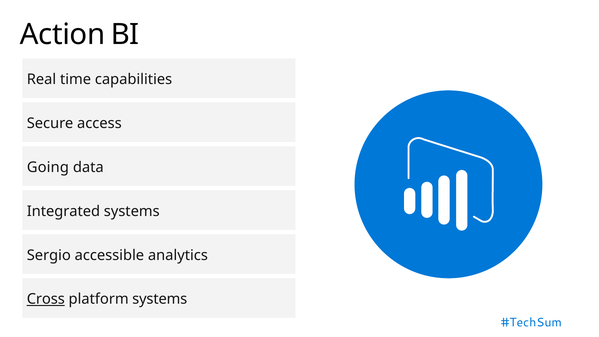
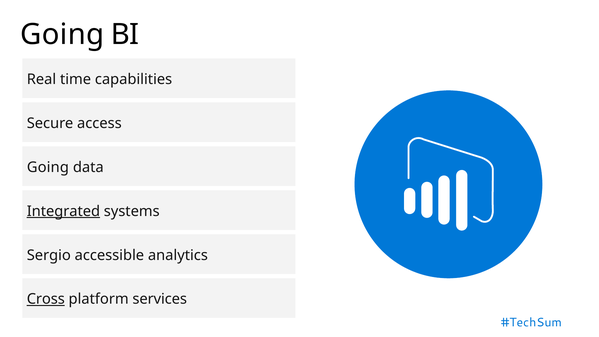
Action: Action -> Going (62, 34)
Integrated underline: none -> present (63, 211)
platform systems: systems -> services (160, 299)
